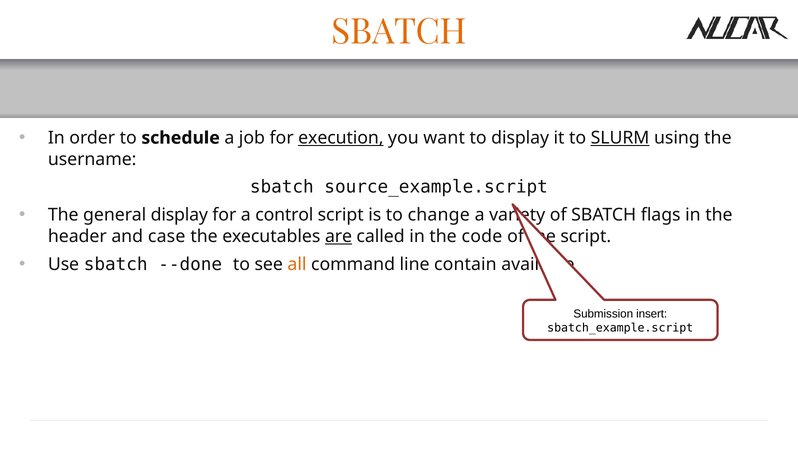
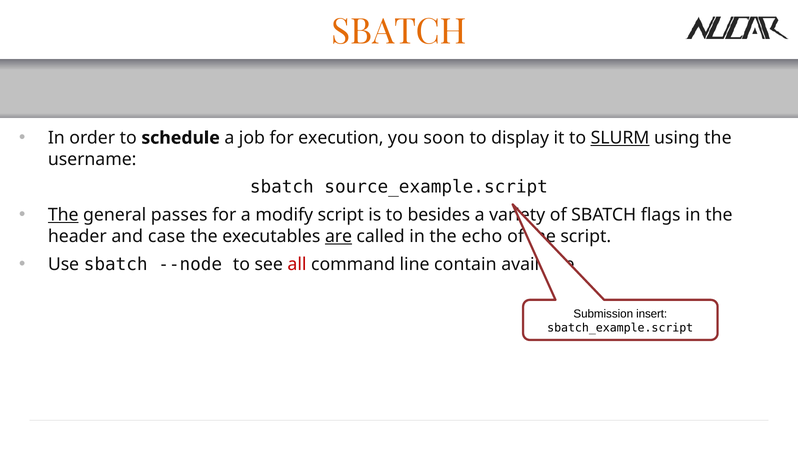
execution underline: present -> none (341, 138)
want: want -> soon (444, 138)
The underline: none -> present (63, 215)
general display: display -> passes (179, 215)
control: control -> modify (284, 215)
change: change -> besides (439, 215)
code: code -> echo (482, 236)
--done: --done -> --node (190, 264)
all colour: orange -> red (297, 264)
